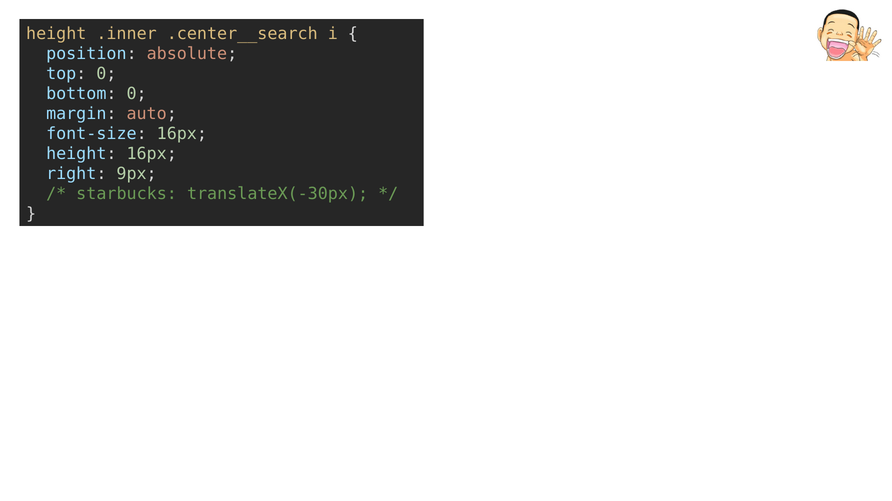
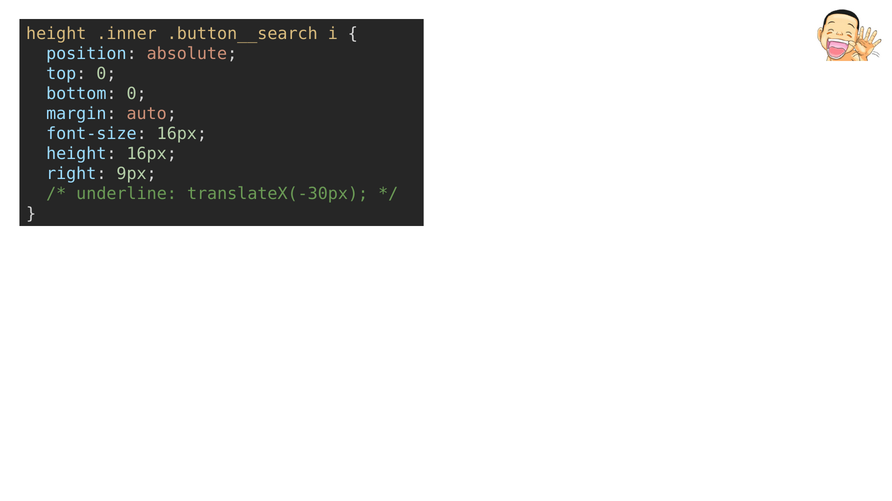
.center__search: .center__search -> .button__search (242, 34)
starbucks: starbucks -> underline (127, 194)
